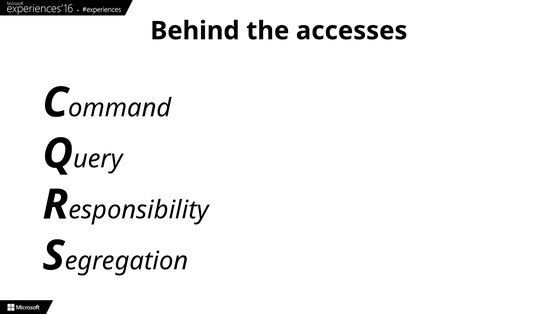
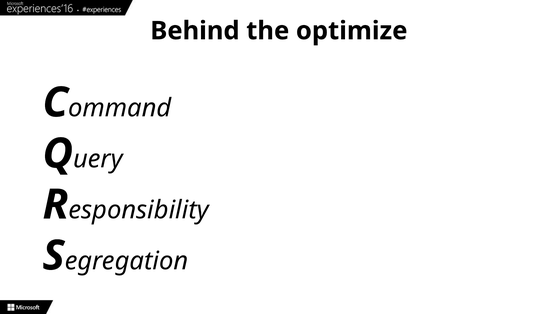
accesses: accesses -> optimize (352, 31)
